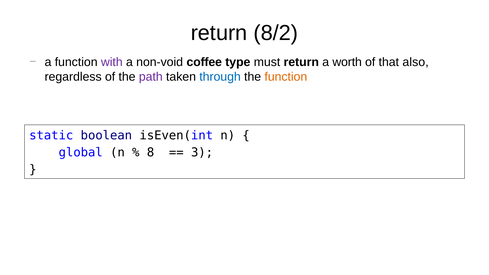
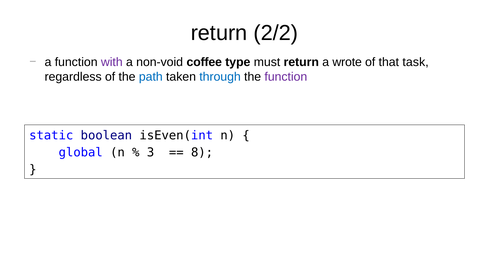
8/2: 8/2 -> 2/2 (276, 33)
worth: worth -> wrote (347, 62)
also: also -> task (416, 62)
path colour: purple -> blue (151, 77)
function colour: orange -> purple (286, 77)
8: 8 -> 3 (151, 153)
3: 3 -> 8 (202, 153)
